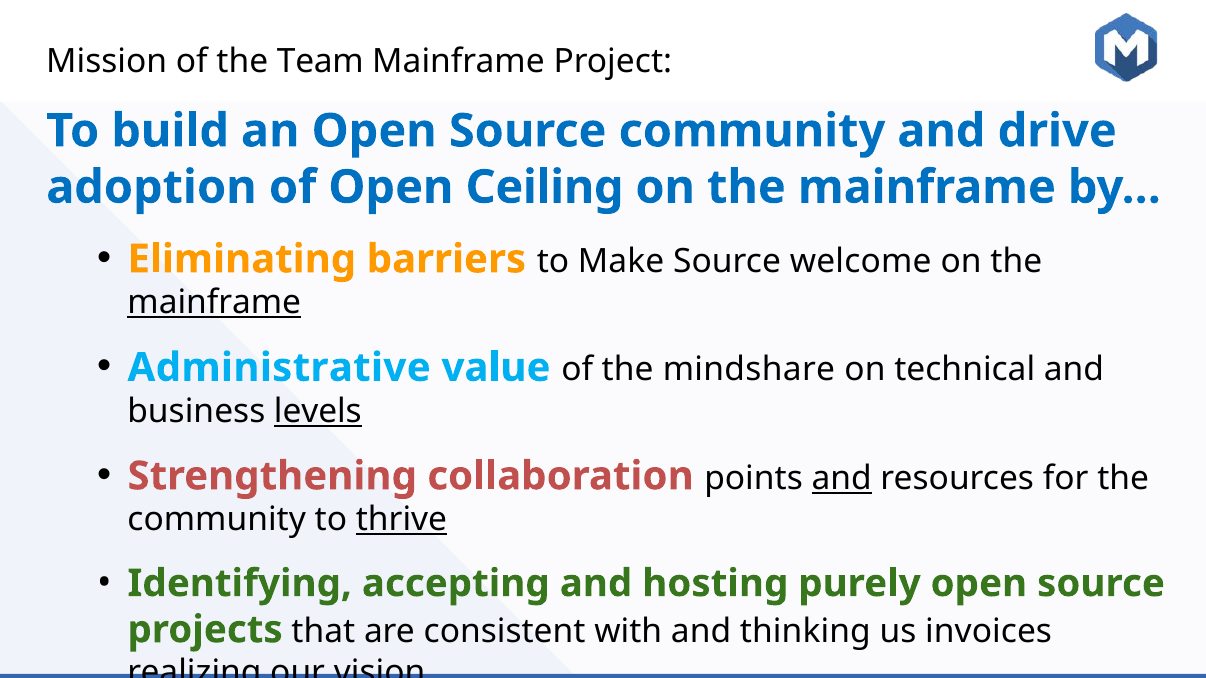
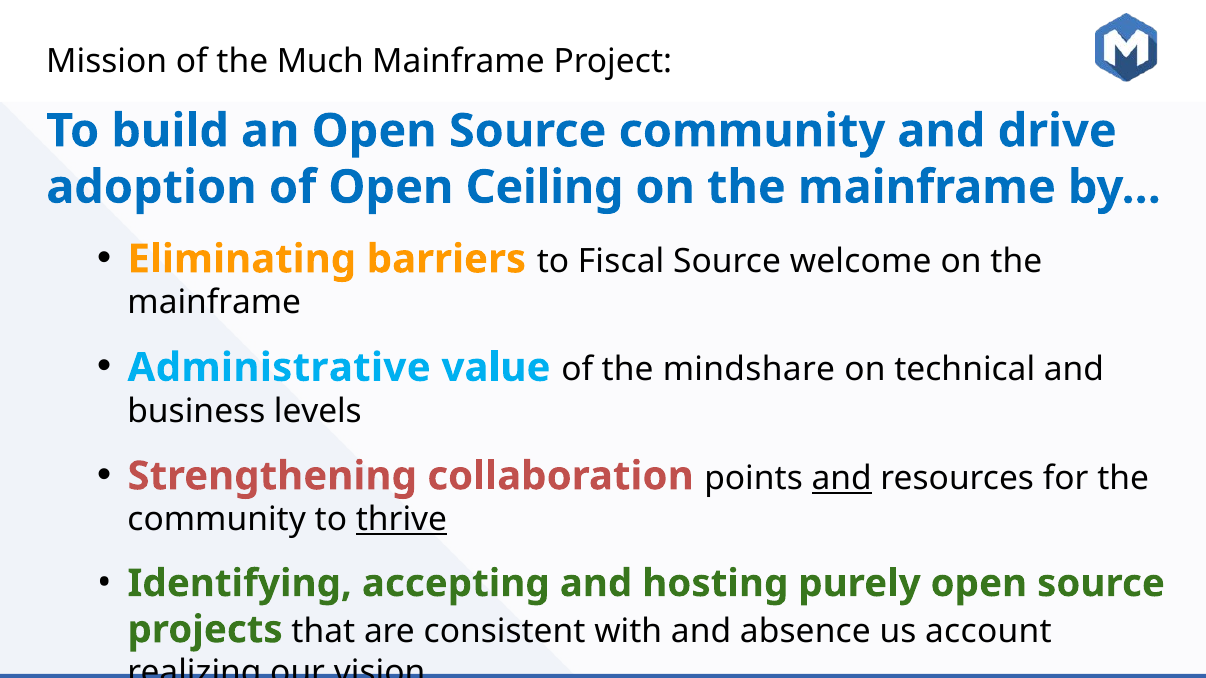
Team: Team -> Much (320, 62)
Make: Make -> Fiscal (621, 262)
mainframe underline: present -> none (214, 303)
levels underline: present -> none (318, 412)
thinking: thinking -> absence (805, 632)
invoices: invoices -> account (988, 632)
